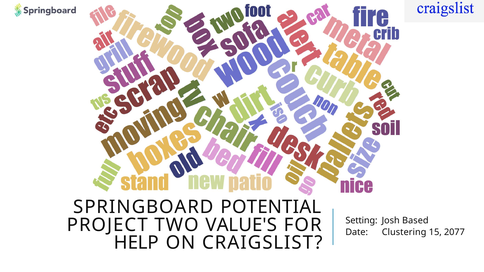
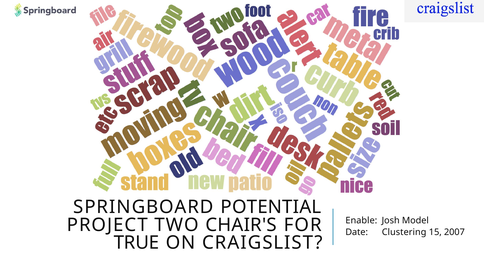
Setting: Setting -> Enable (361, 221)
Based: Based -> Model (415, 221)
VALUE'S: VALUE'S -> CHAIR'S (241, 225)
2077: 2077 -> 2007 (454, 233)
HELP: HELP -> TRUE (136, 243)
